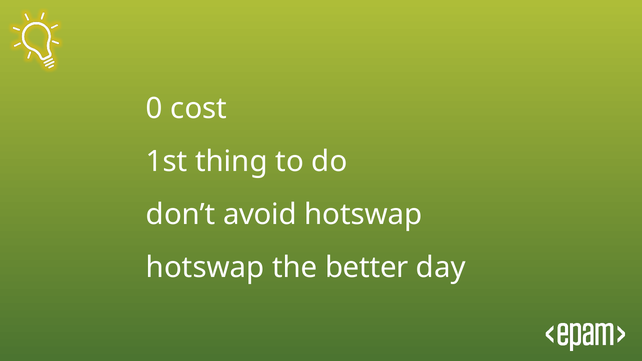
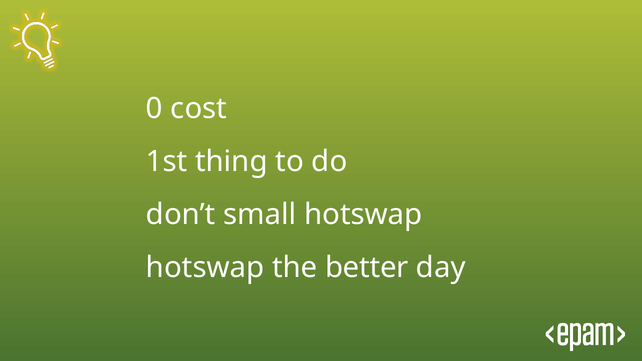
avoid: avoid -> small (260, 215)
